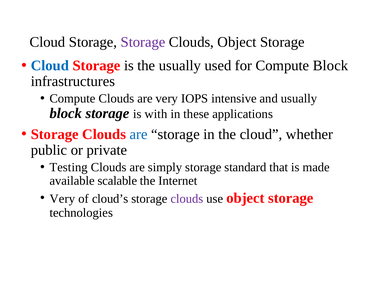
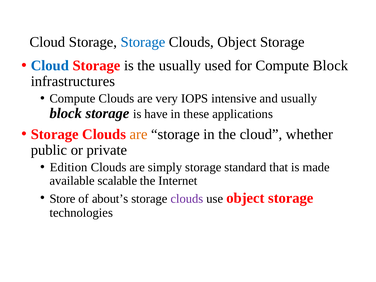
Storage colour: purple -> blue (143, 42)
with: with -> have (156, 114)
are colour: blue -> orange (139, 134)
Testing: Testing -> Edition (69, 167)
Very: Very -> Store (63, 199)
cloud’s: cloud’s -> about’s (110, 199)
